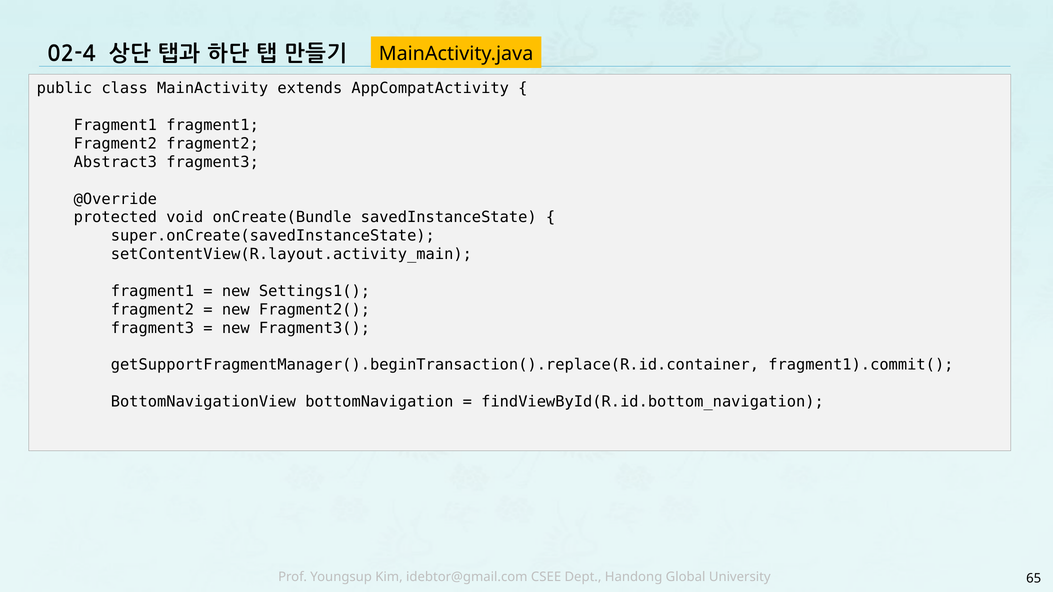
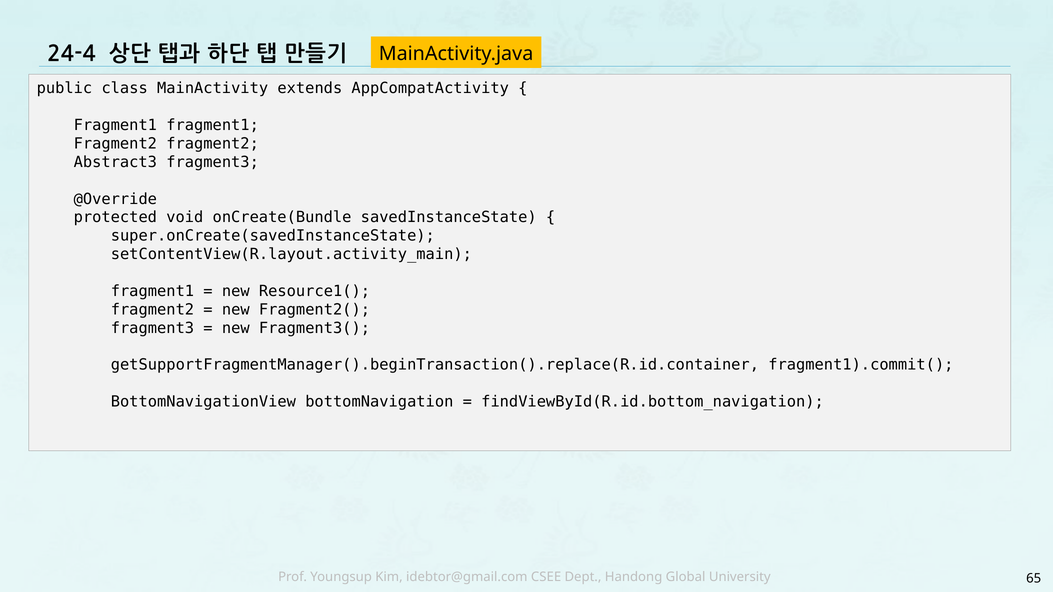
02-4: 02-4 -> 24-4 (72, 54)
Settings1(: Settings1( -> Resource1( (314, 291)
